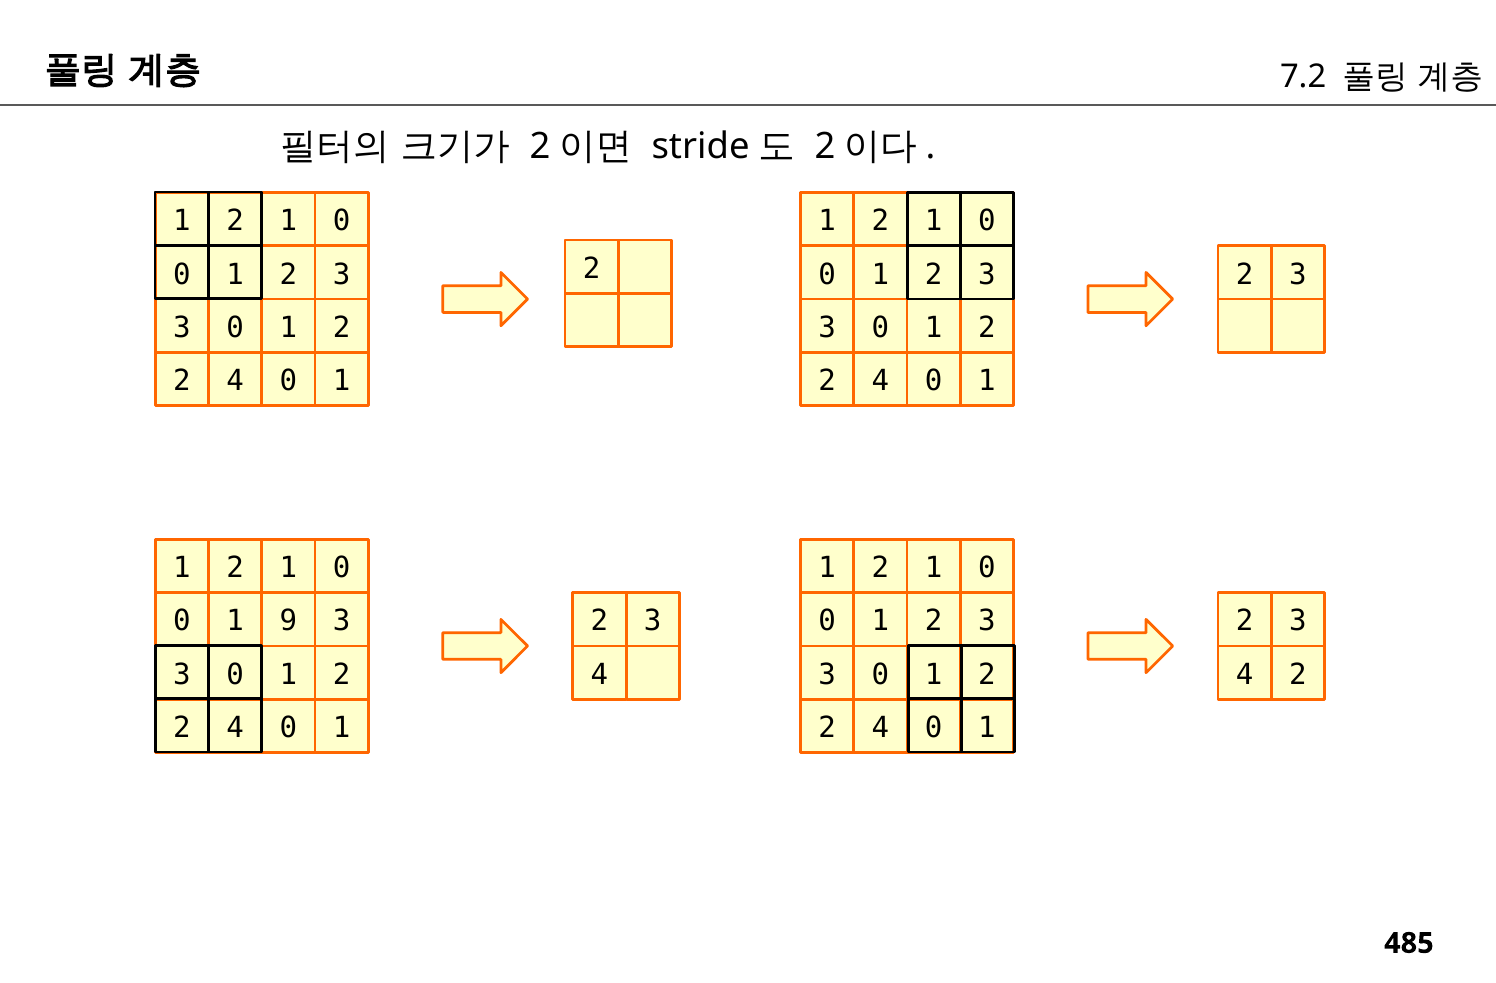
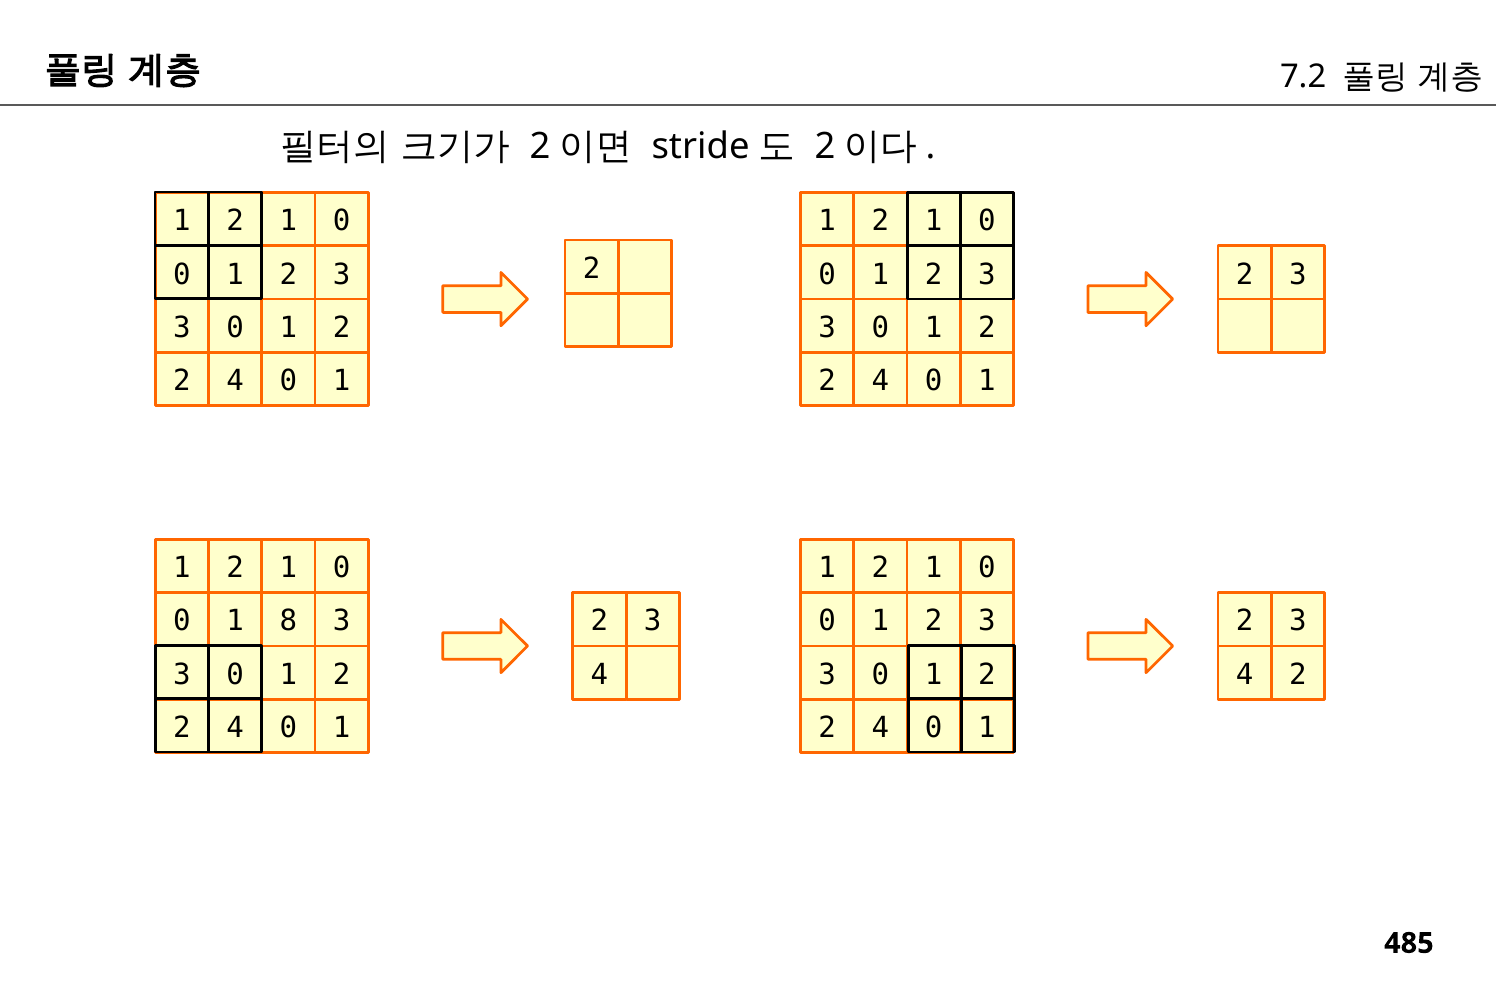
9: 9 -> 8 (288, 621)
